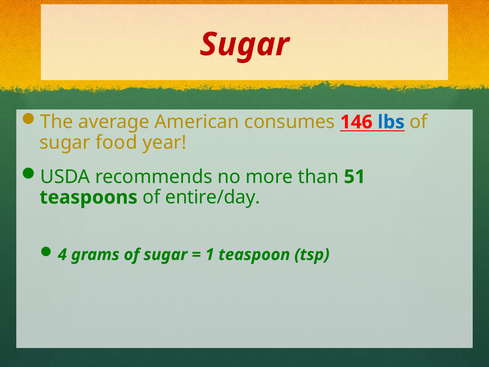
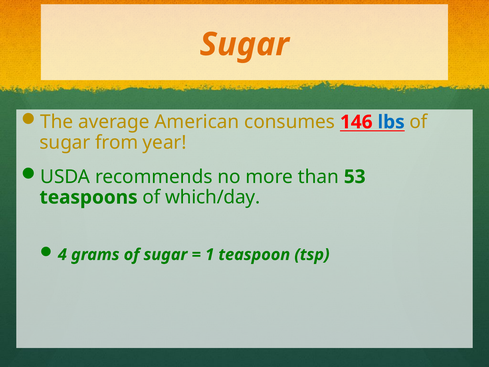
Sugar colour: red -> orange (244, 44)
food: food -> from (117, 143)
51: 51 -> 53 (355, 177)
entire/day: entire/day -> which/day (213, 197)
